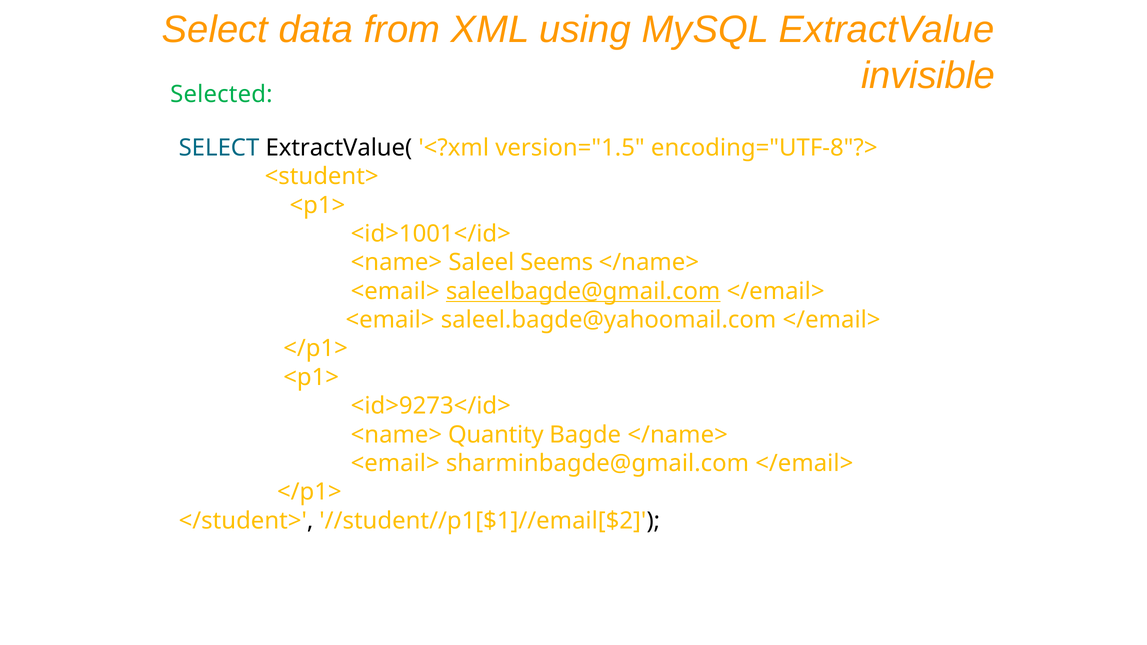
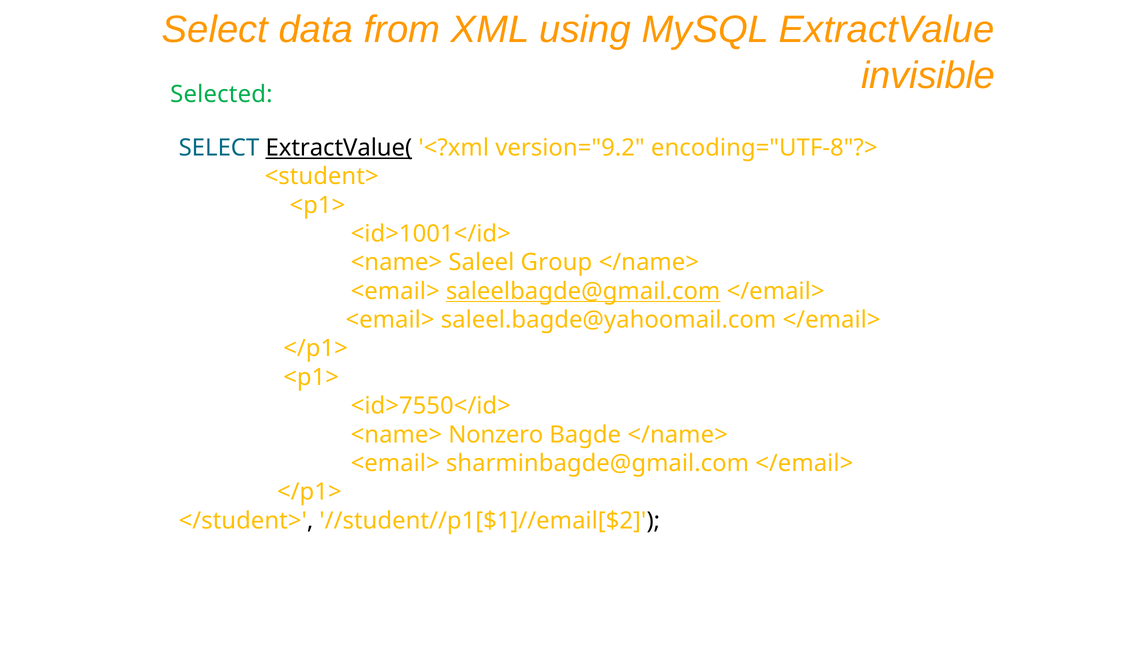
ExtractValue( underline: none -> present (339, 148)
version="1.5: version="1.5 -> version="9.2 (570, 148)
Seems: Seems -> Group (556, 263)
<id>9273</id>: <id>9273</id> -> <id>7550</id> (431, 406)
Quantity: Quantity -> Nonzero (496, 435)
